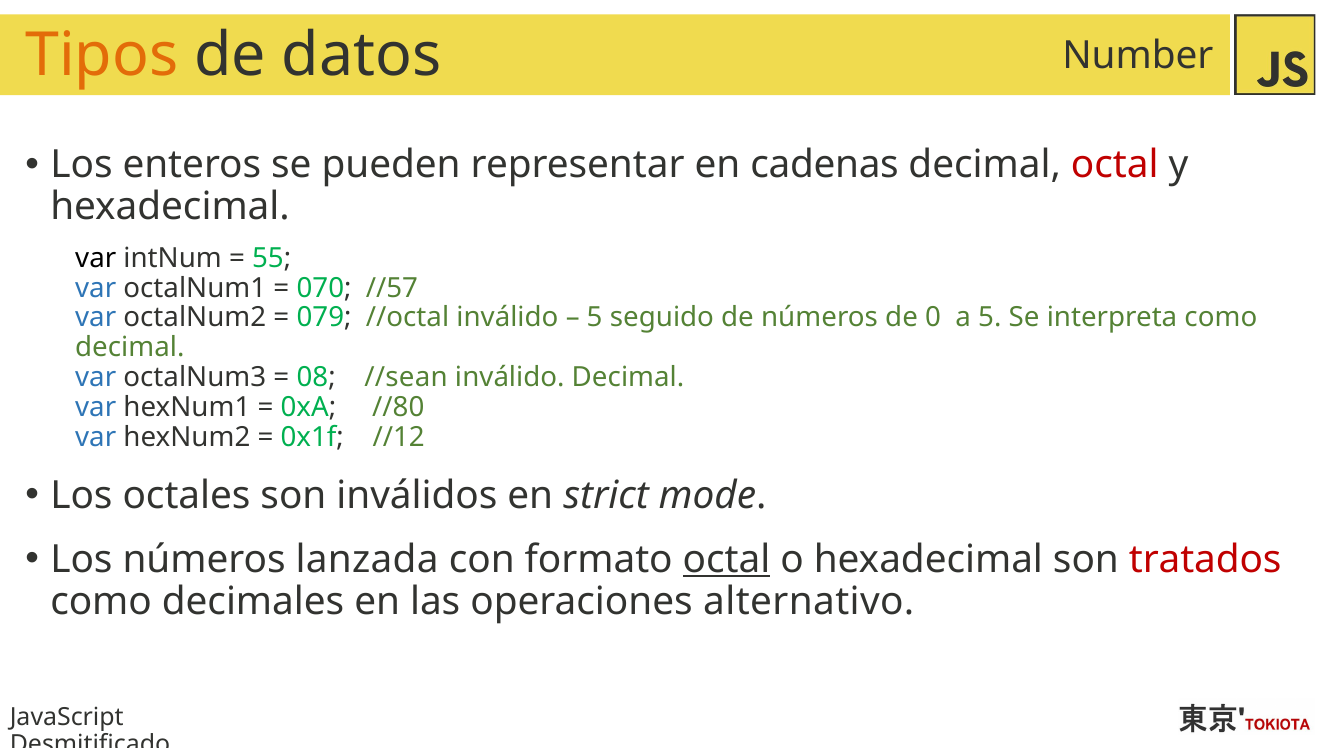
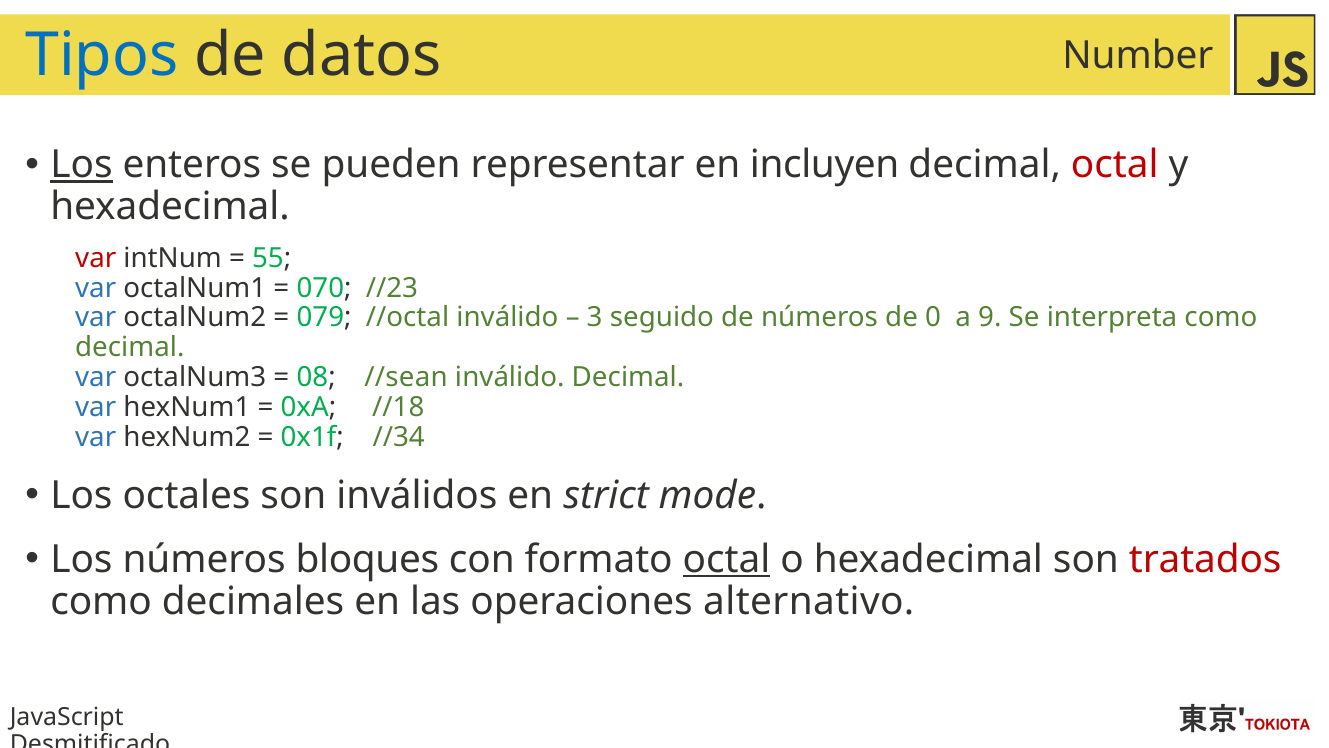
Tipos colour: orange -> blue (102, 55)
Los underline: none -> present (81, 165)
cadenas: cadenas -> incluyen (825, 165)
var colour: black -> red (96, 258)
//57: //57 -> //23 (392, 288)
5: 5 -> 3 (595, 318)
a 5: 5 -> 9 (990, 318)
//80: //80 -> //18 (398, 407)
//12: //12 -> //34 (399, 437)
lanzada: lanzada -> bloques (367, 559)
